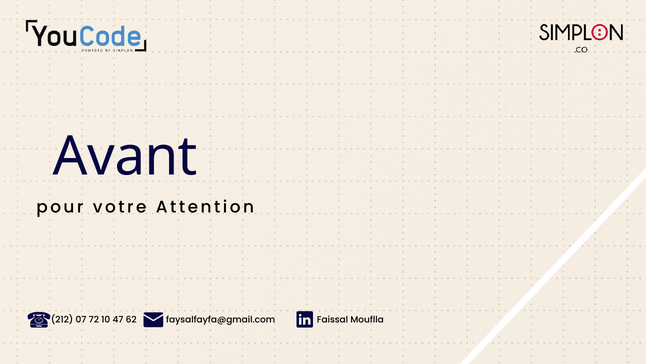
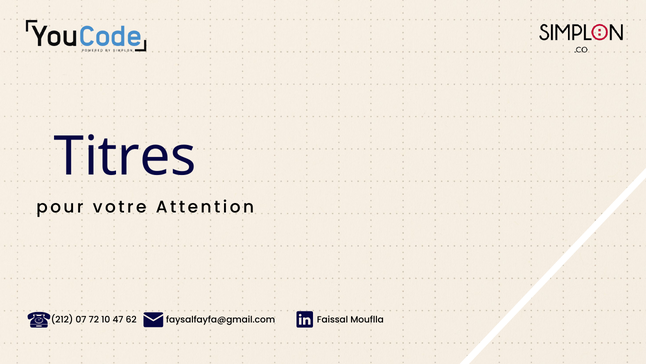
Avant: Avant -> Titres (125, 156)
